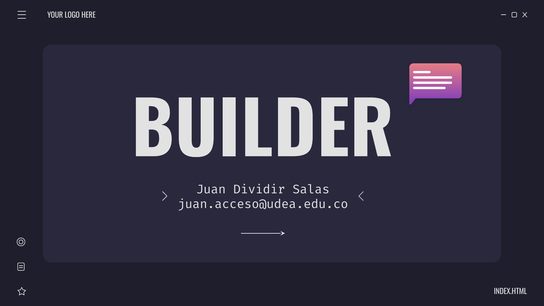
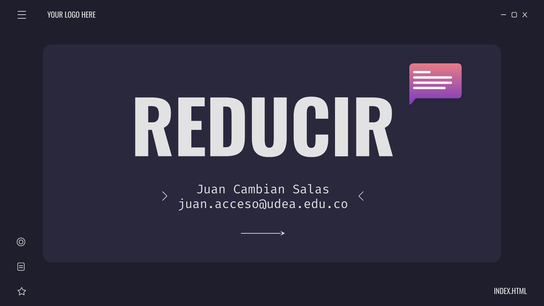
BUILDER: BUILDER -> REDUCIR (263, 132)
Dividir: Dividir -> Cambian (259, 190)
